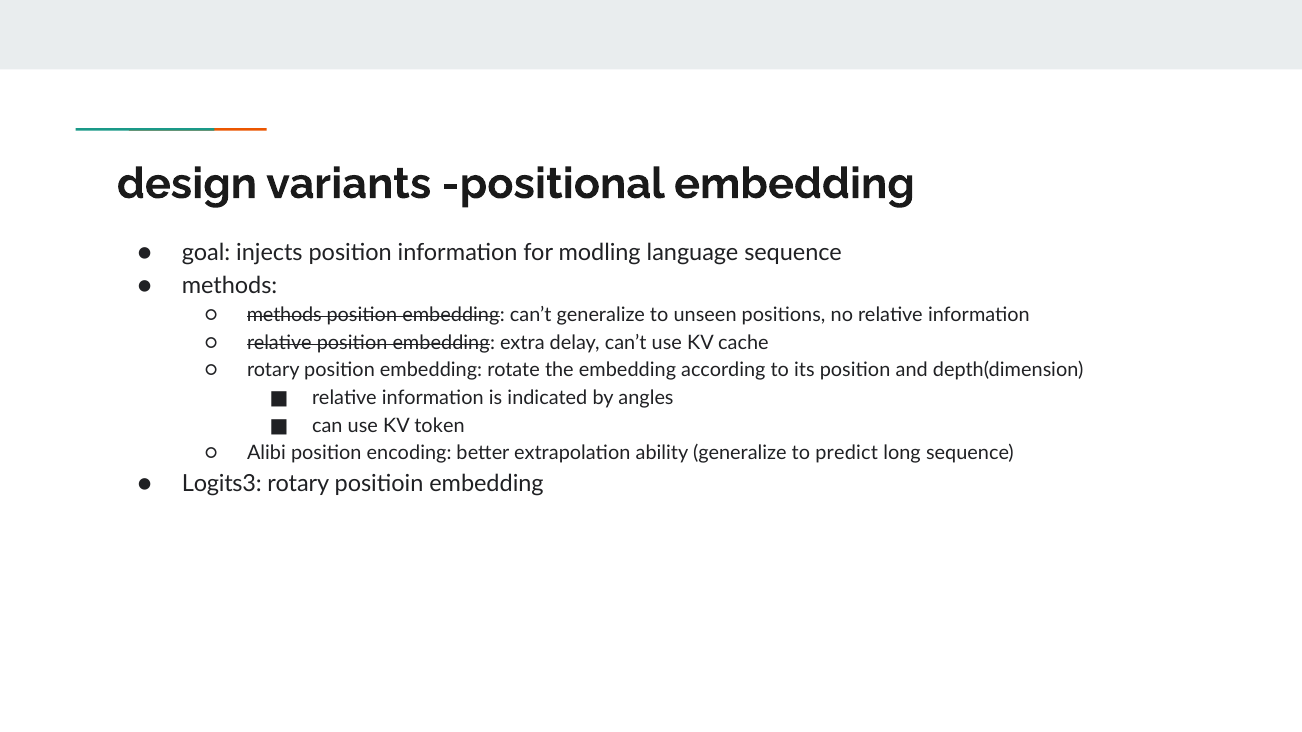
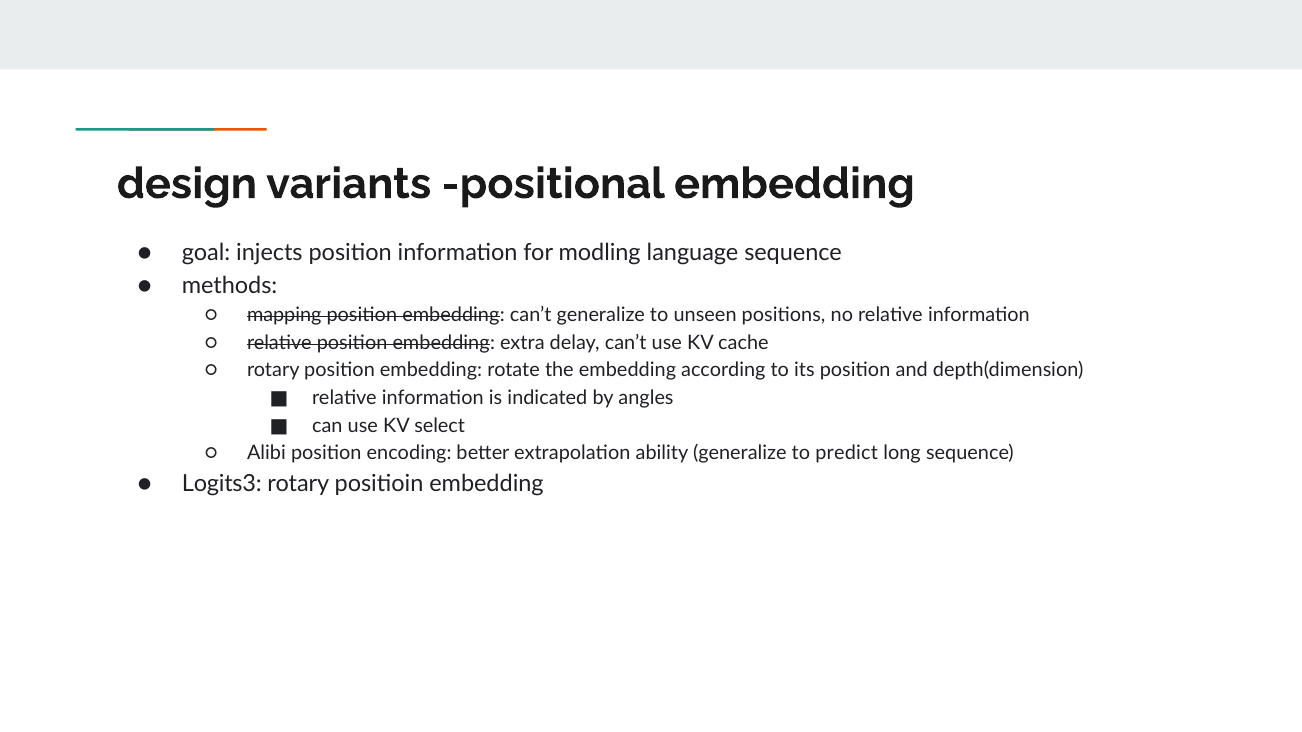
methods: methods -> mapping (284, 315)
token: token -> select (440, 426)
